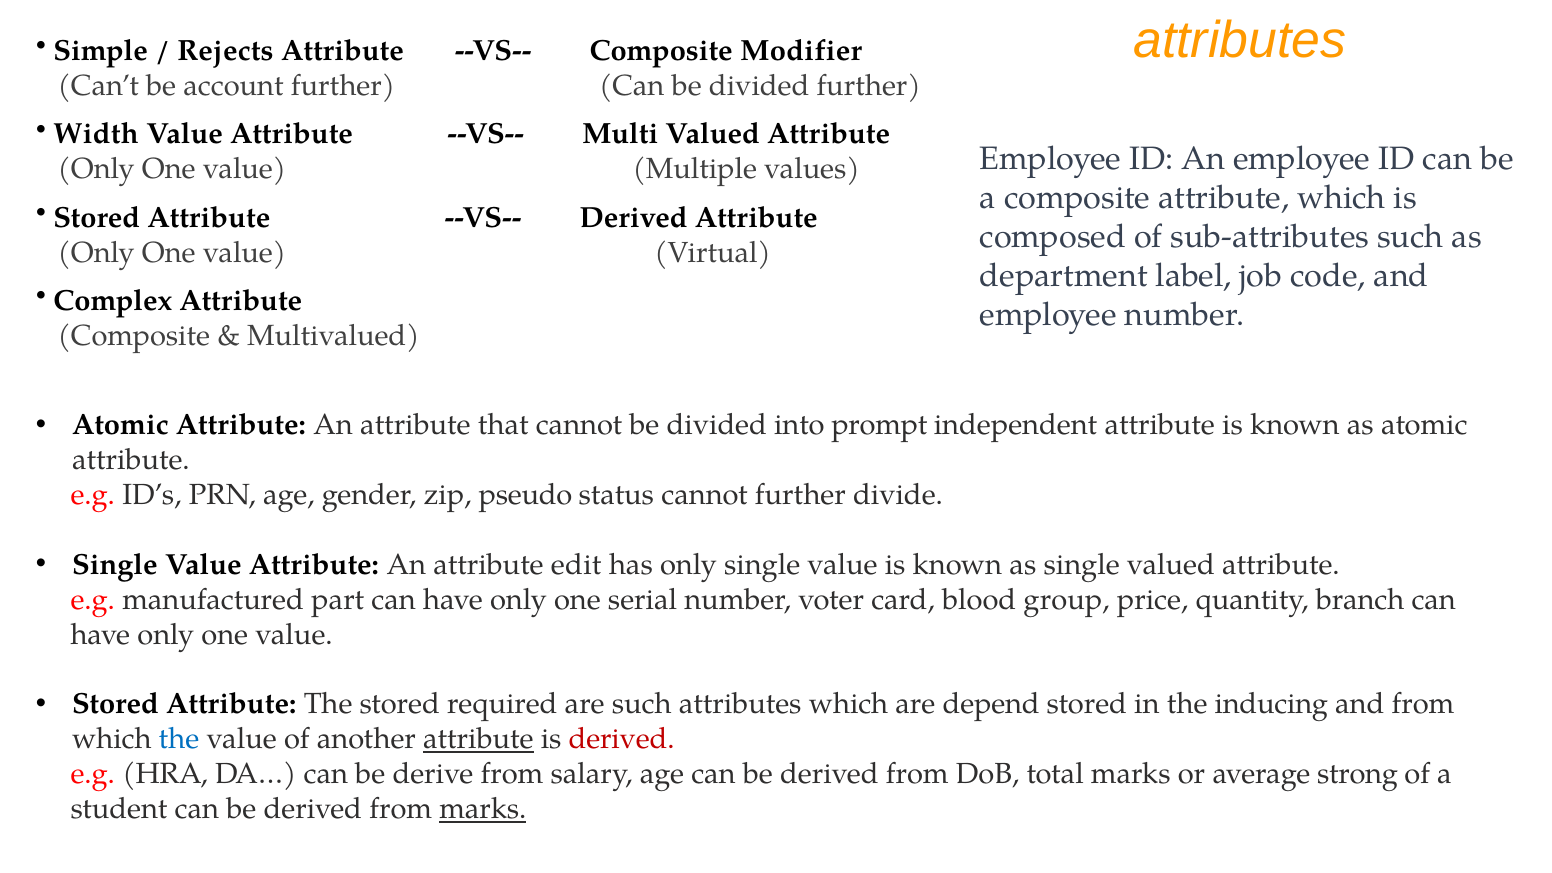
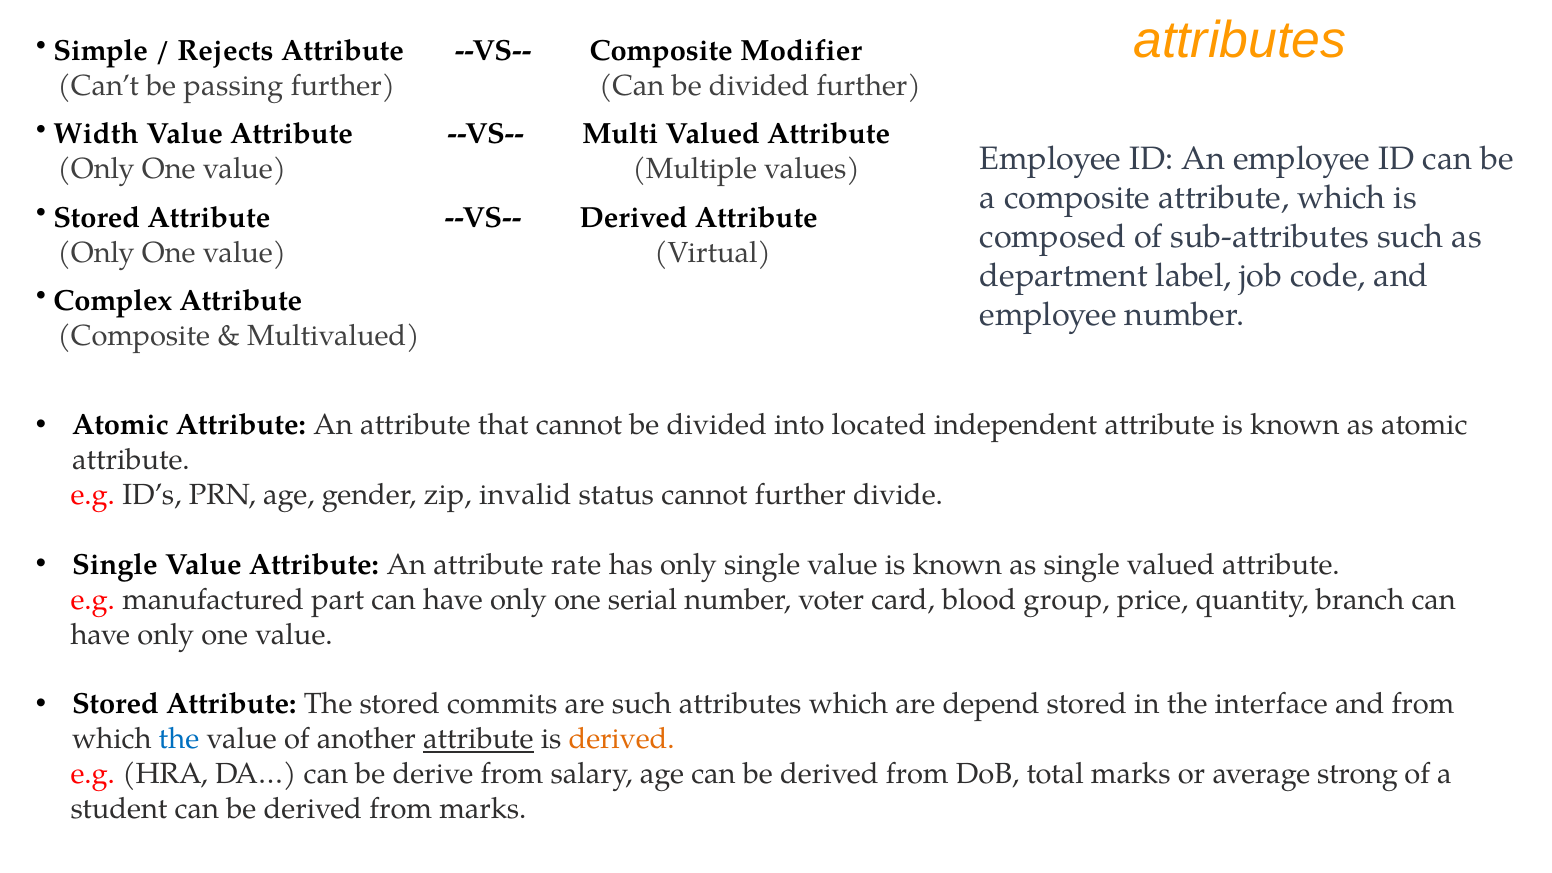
account: account -> passing (233, 86)
prompt: prompt -> located (879, 425)
pseudo: pseudo -> invalid (525, 495)
edit: edit -> rate (576, 565)
required: required -> commits (502, 704)
inducing: inducing -> interface (1271, 704)
derived colour: red -> orange (622, 739)
marks underline: present -> none (483, 809)
